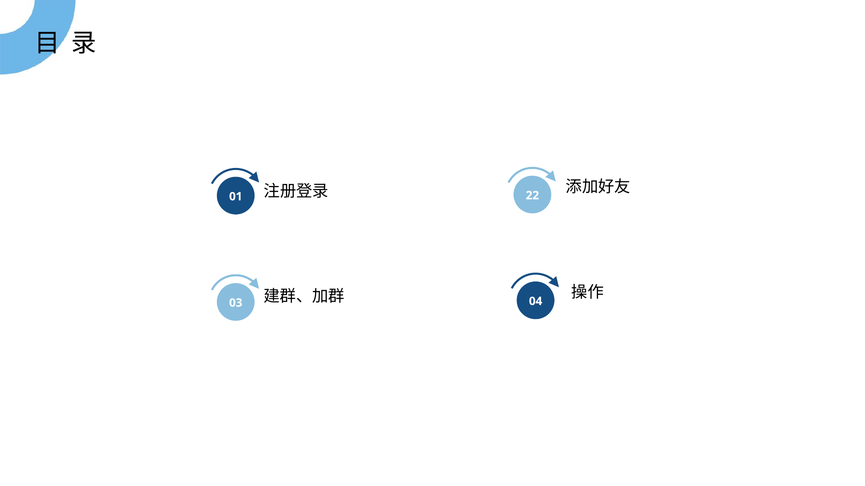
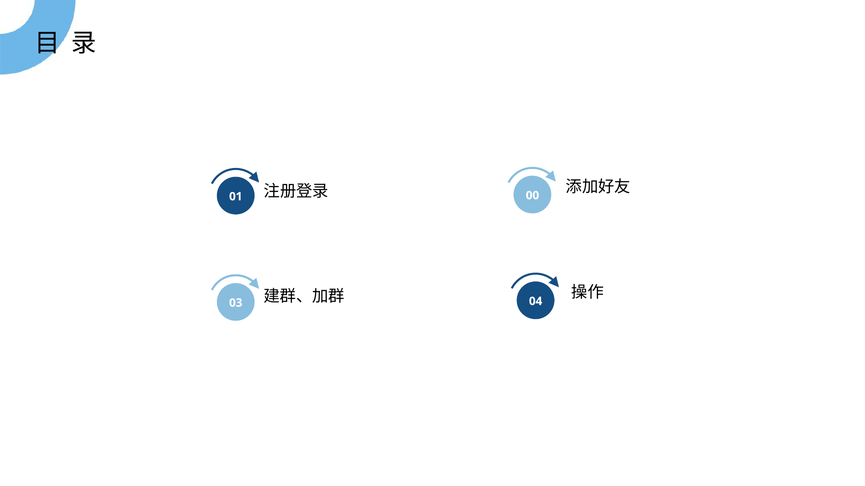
22: 22 -> 00 (532, 196)
